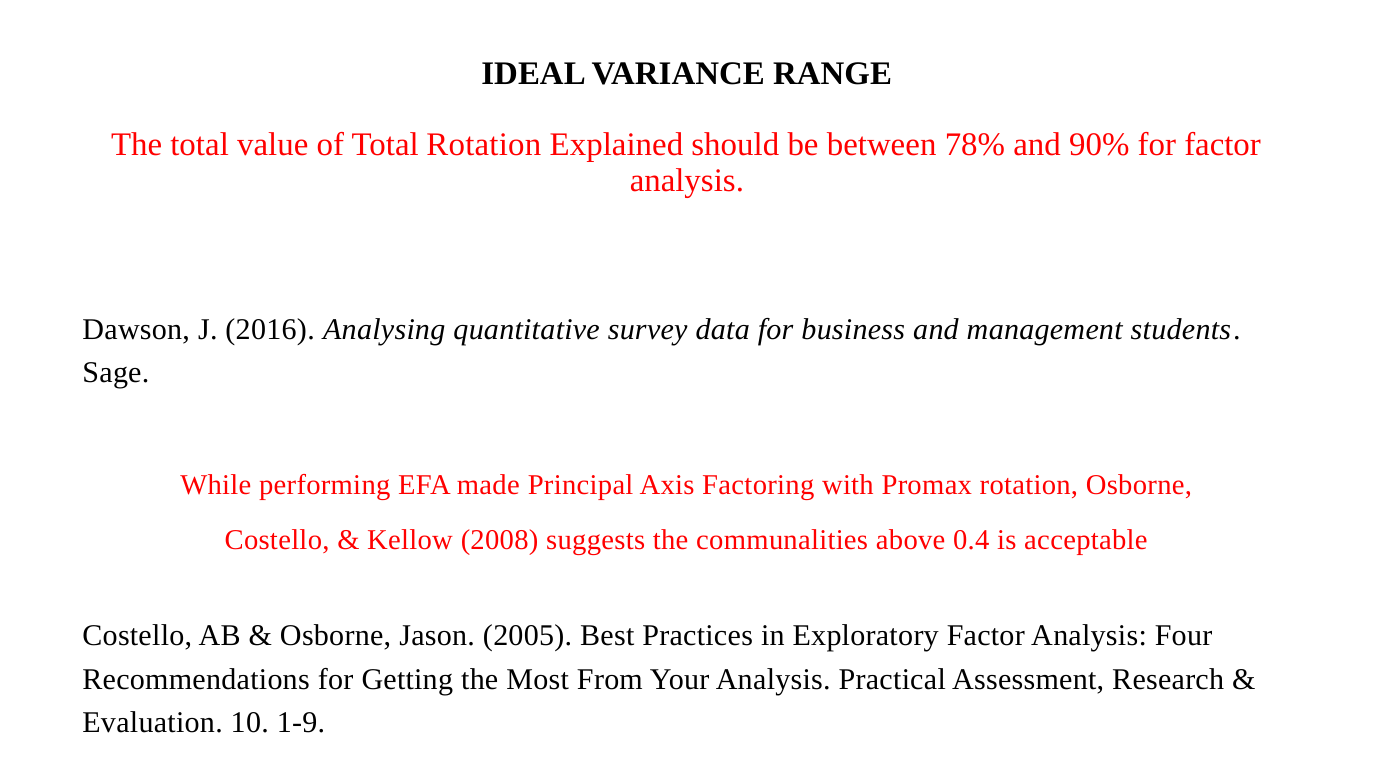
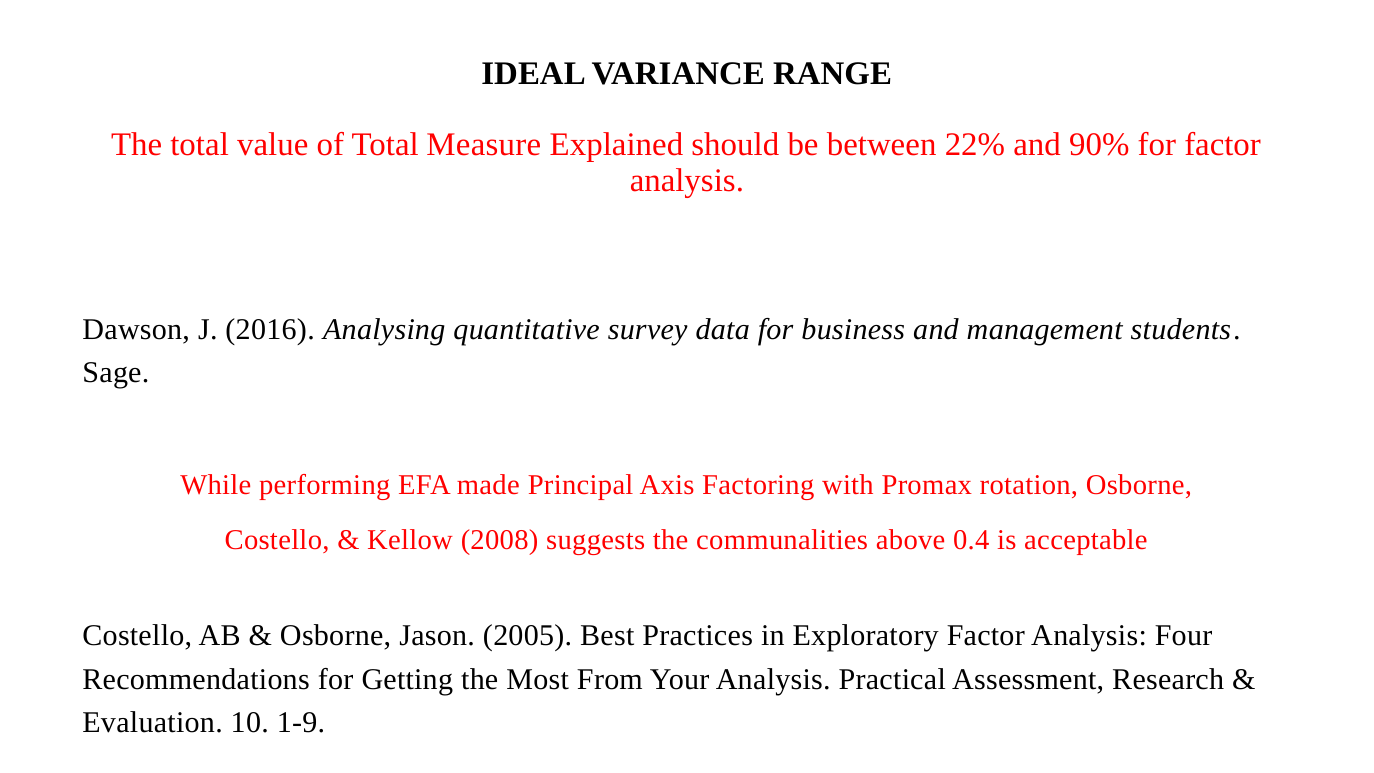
Total Rotation: Rotation -> Measure (484, 145)
78%: 78% -> 22% (975, 145)
